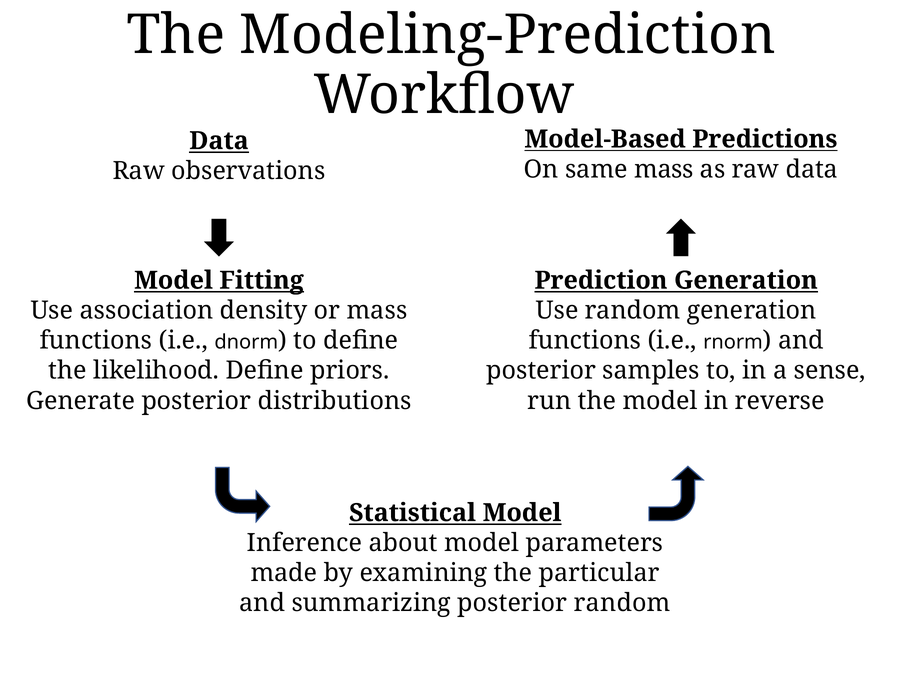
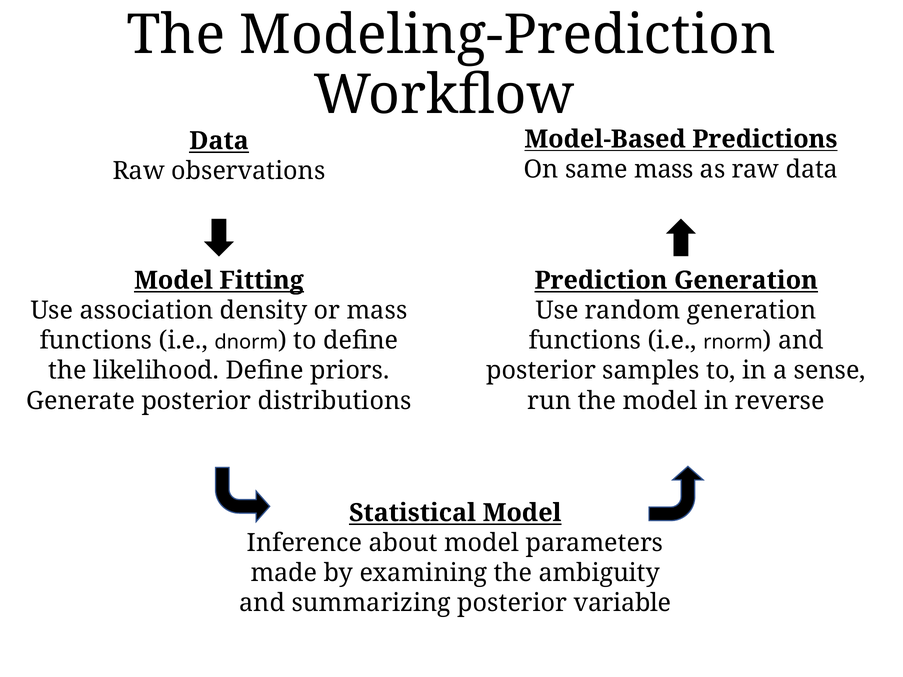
particular: particular -> ambiguity (599, 573)
posterior random: random -> variable (622, 603)
